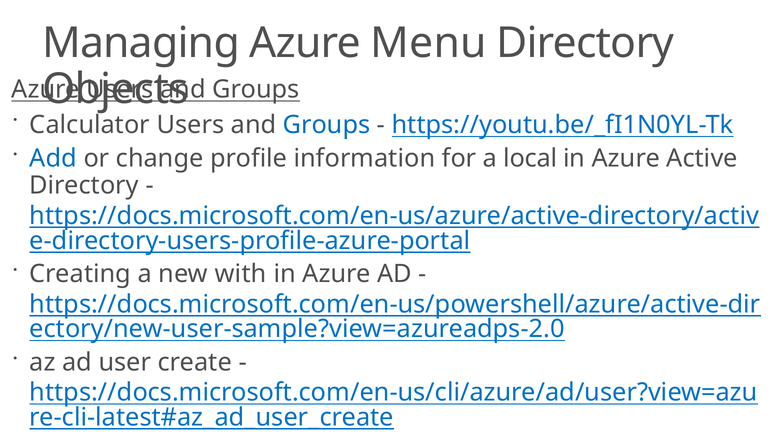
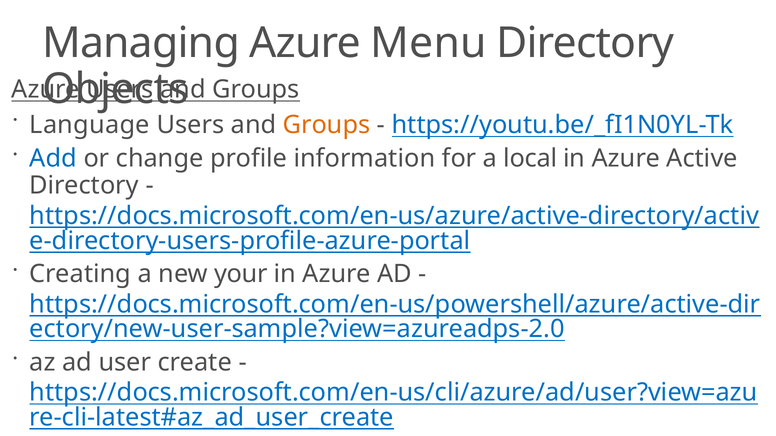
Calculator: Calculator -> Language (90, 125)
Groups colour: blue -> orange (327, 125)
with: with -> your (241, 274)
